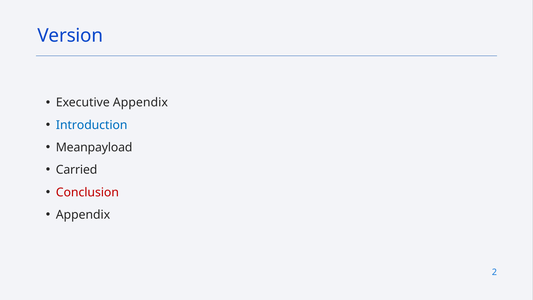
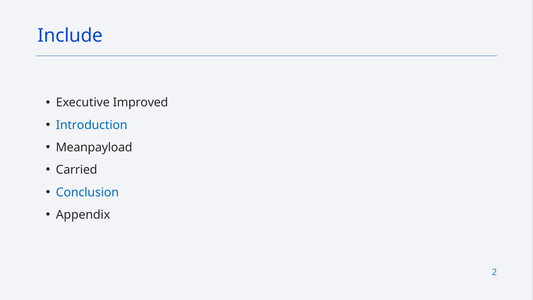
Version: Version -> Include (70, 36)
Executive Appendix: Appendix -> Improved (140, 103)
Conclusion colour: red -> blue (87, 192)
